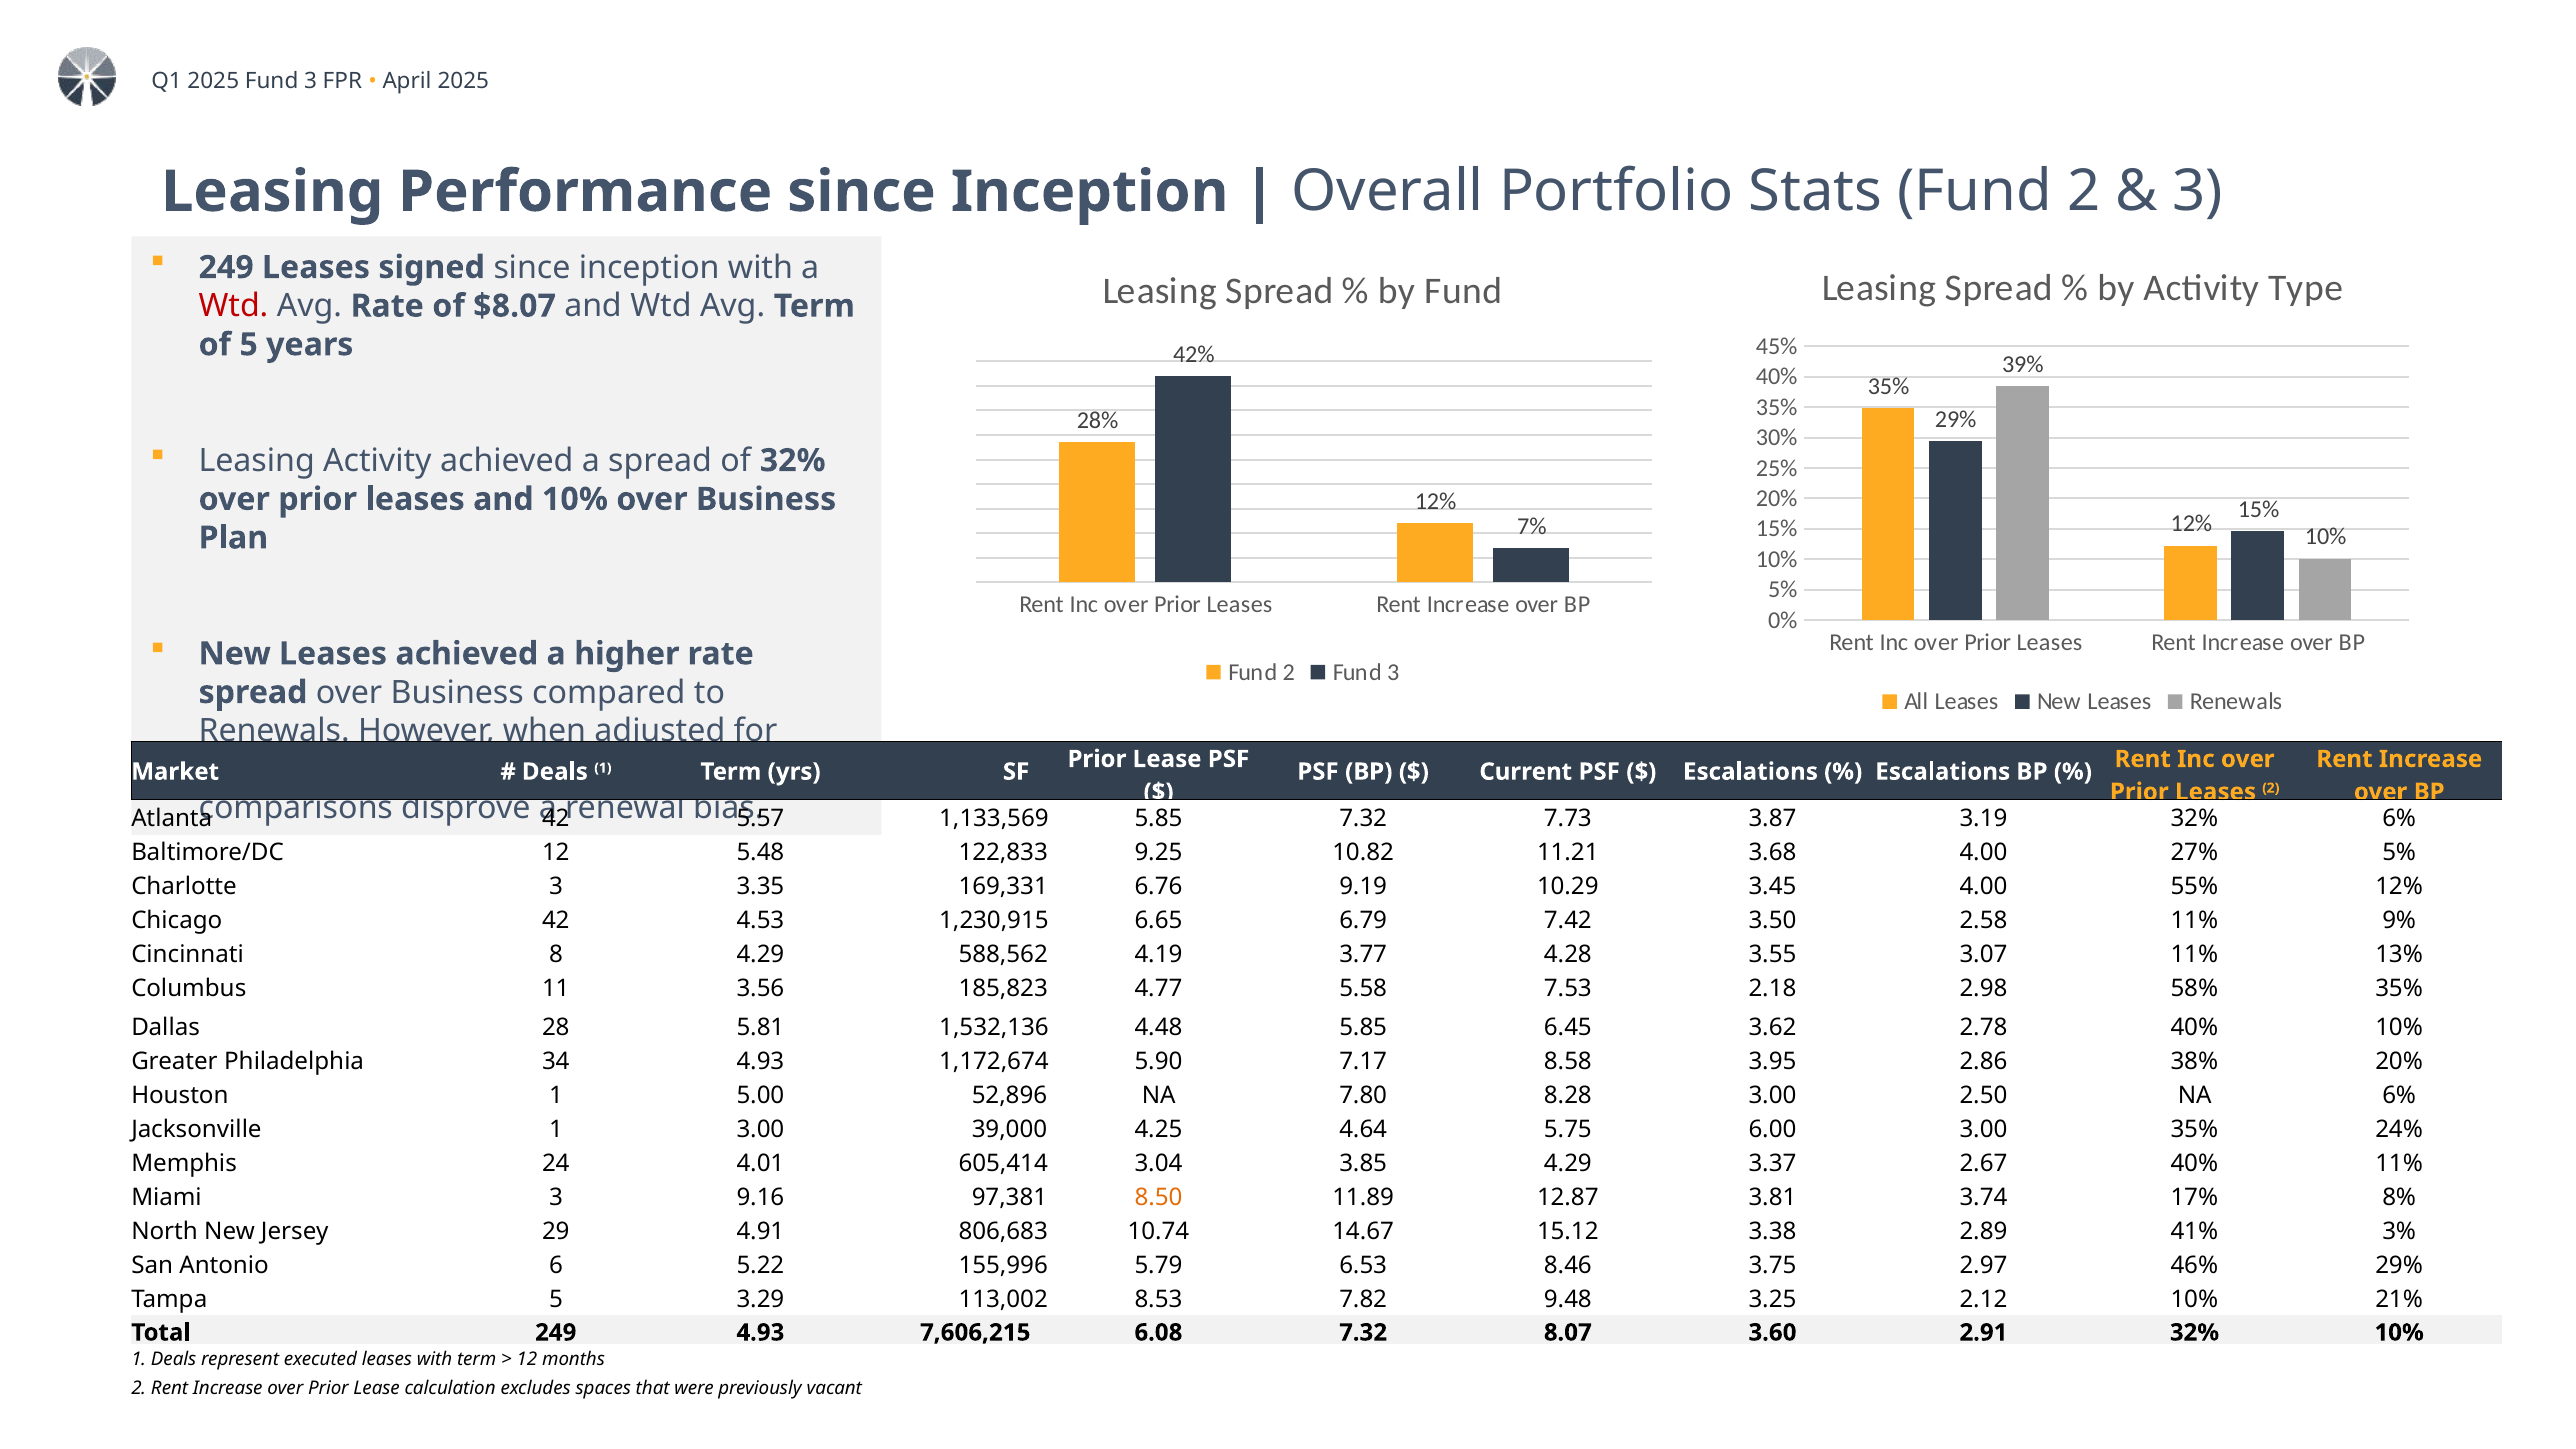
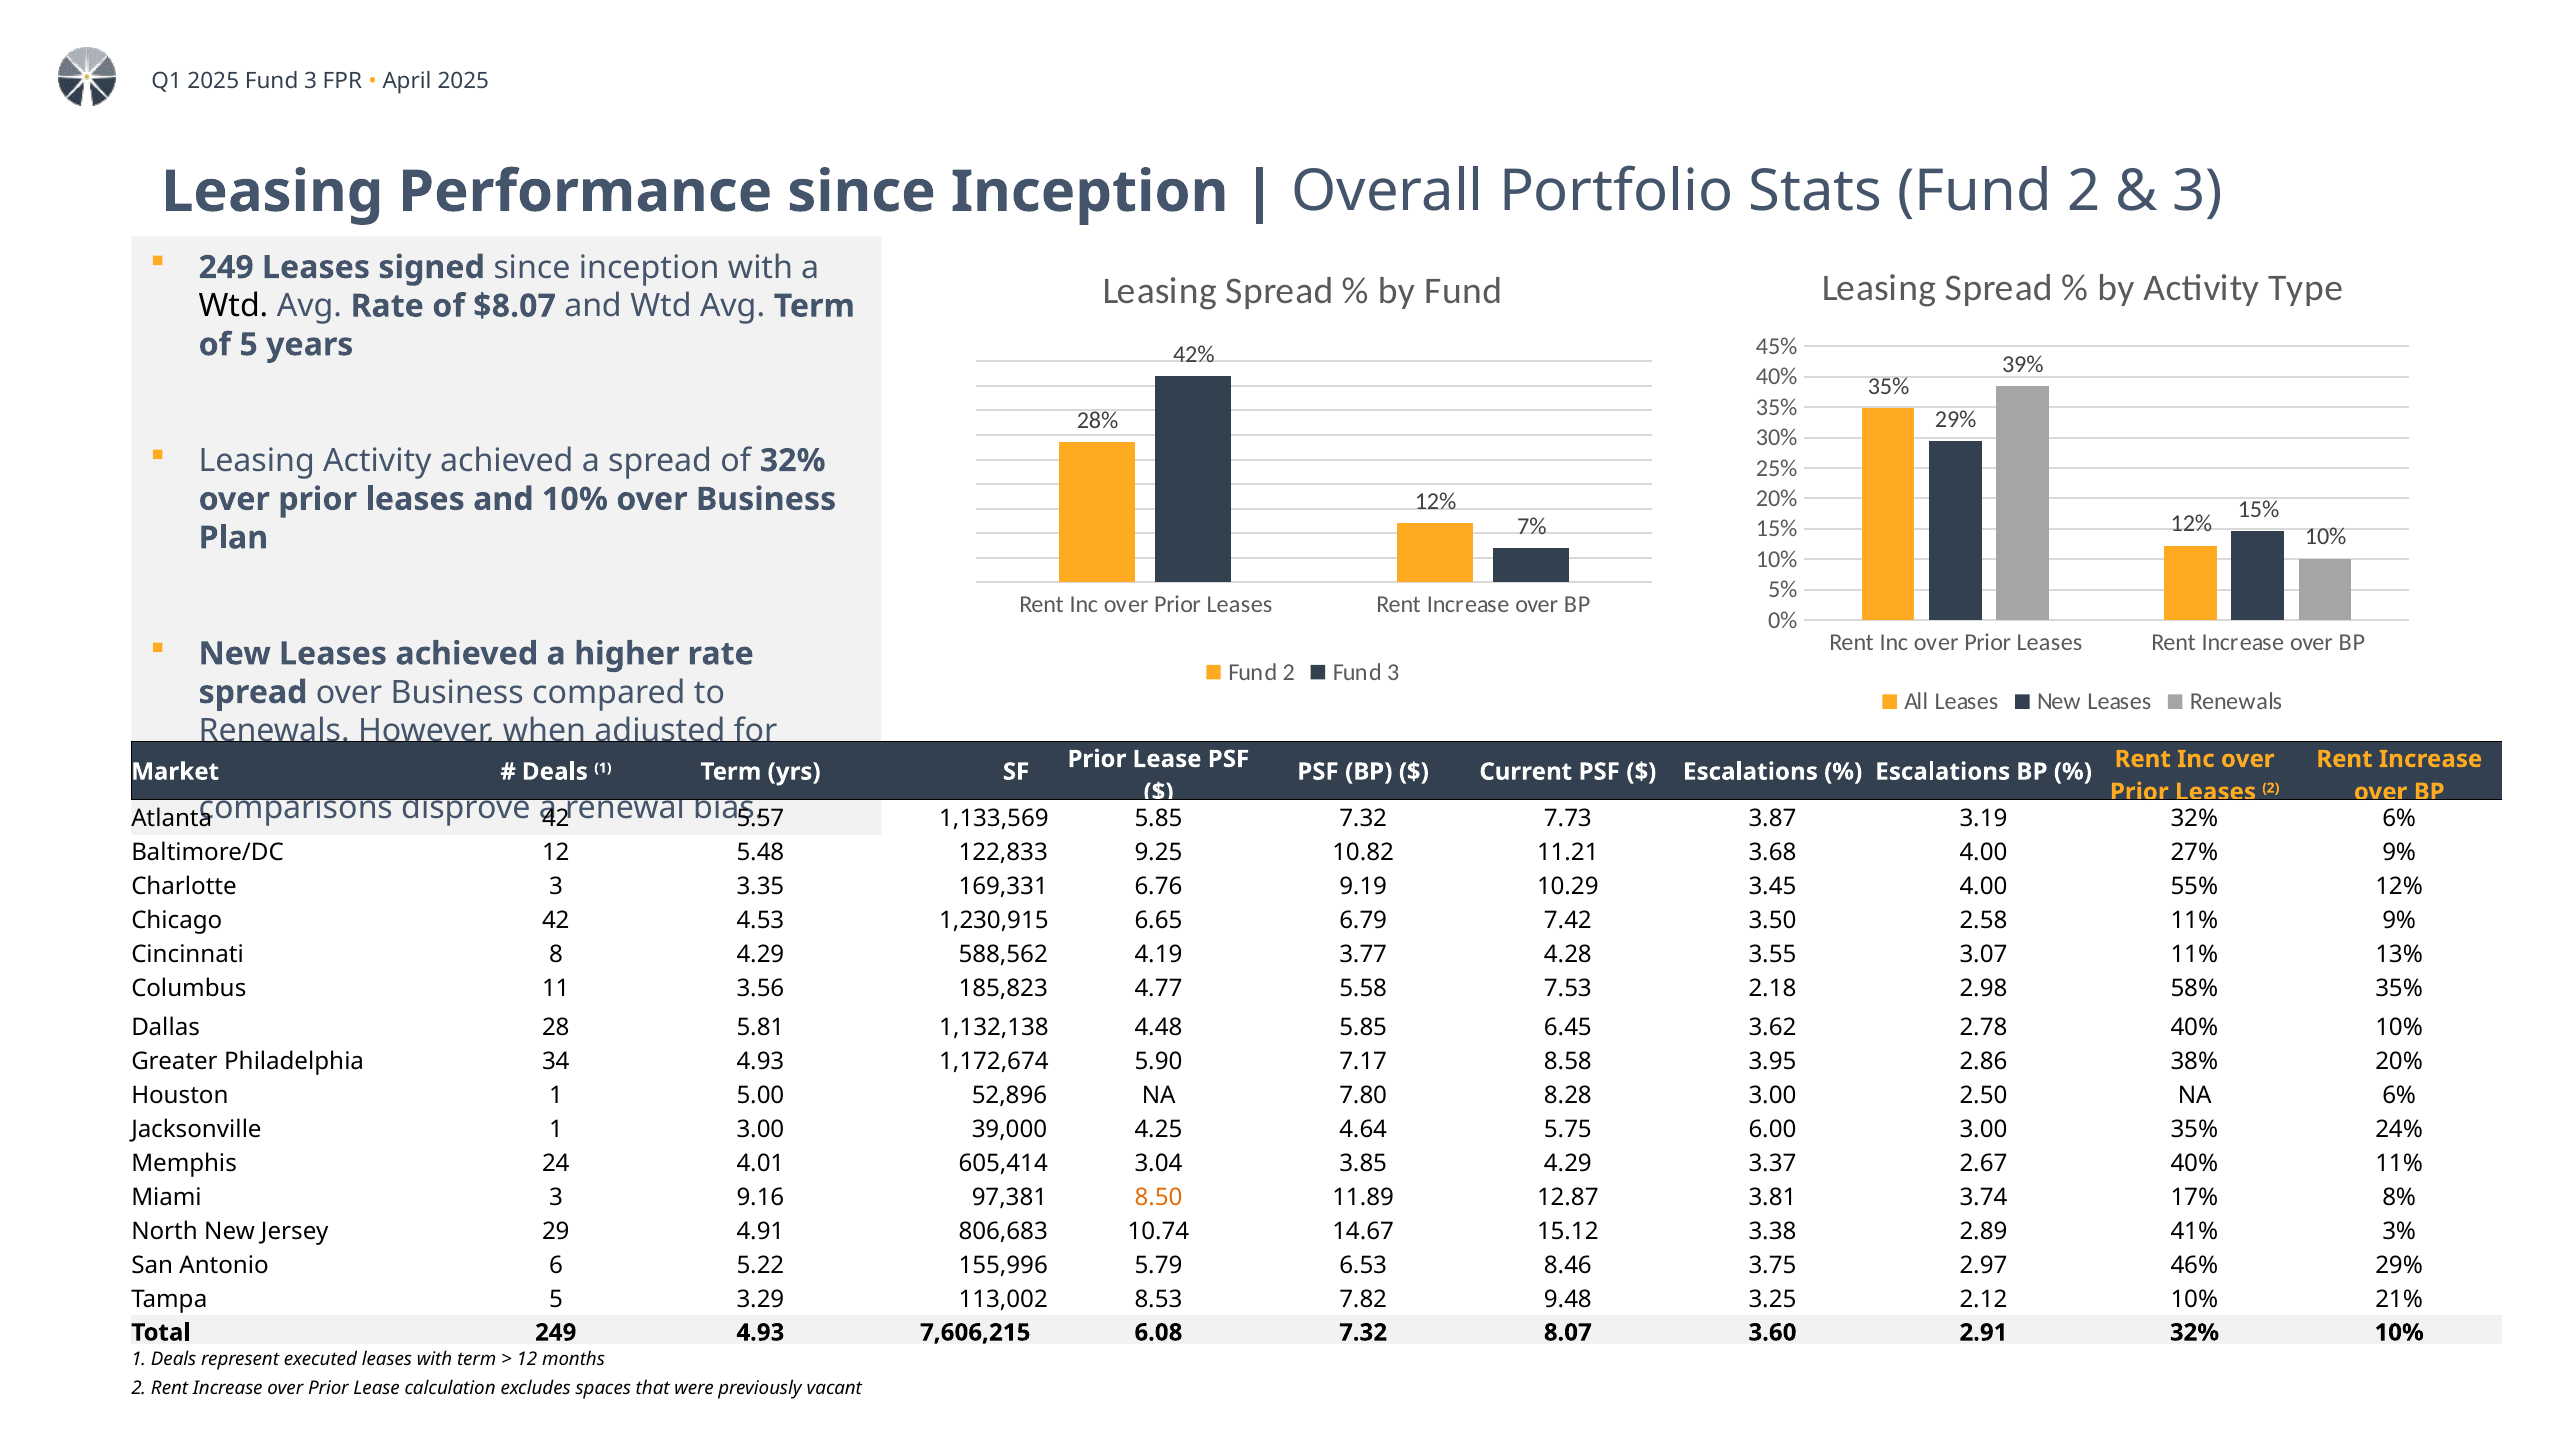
Wtd colour: red -> black (233, 306)
27% 5%: 5% -> 9% (2399, 852)
1,532,136: 1,532,136 -> 1,132,138 (994, 1028)
